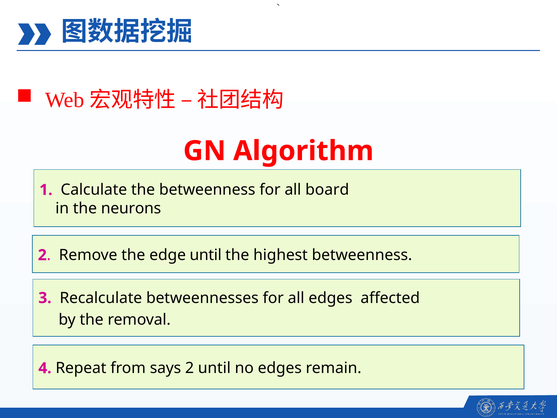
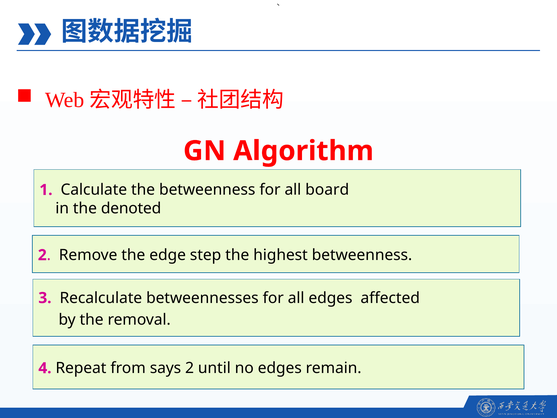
neurons: neurons -> denoted (131, 208)
edge until: until -> step (206, 255)
